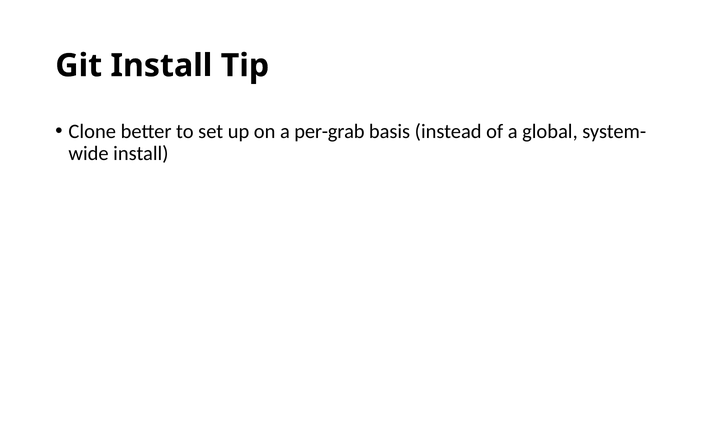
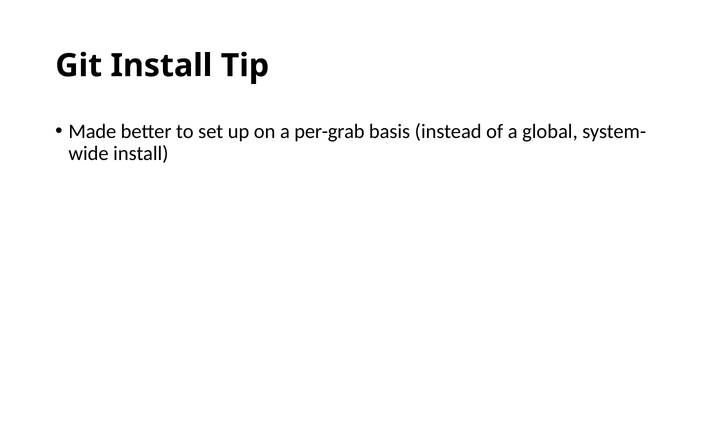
Clone: Clone -> Made (92, 131)
